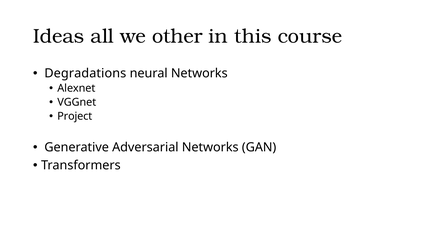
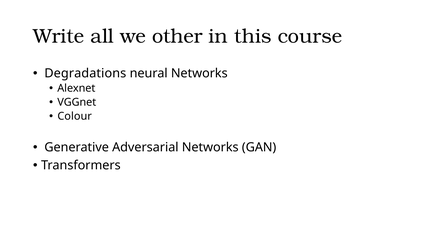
Ideas: Ideas -> Write (59, 36)
Project: Project -> Colour (75, 116)
